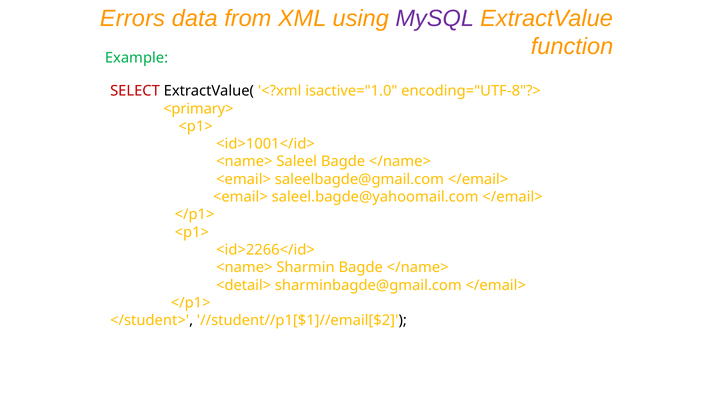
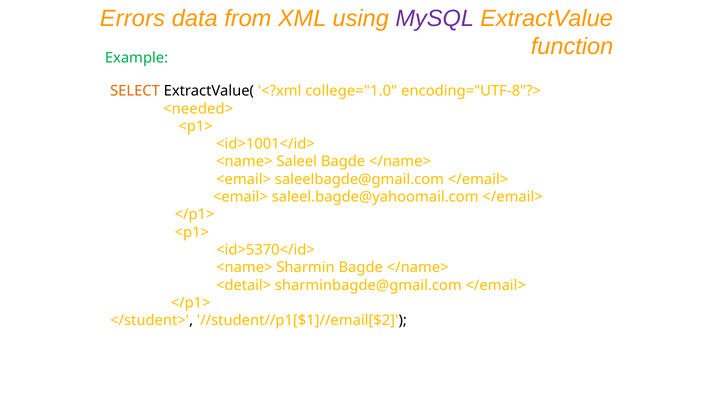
SELECT colour: red -> orange (135, 91)
isactive="1.0: isactive="1.0 -> college="1.0 (351, 91)
<primary>: <primary> -> <needed> (198, 109)
<id>2266</id>: <id>2266</id> -> <id>5370</id> (266, 250)
